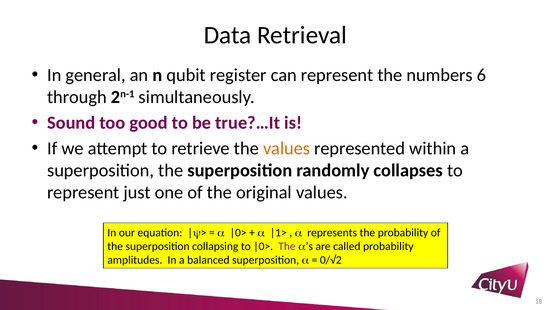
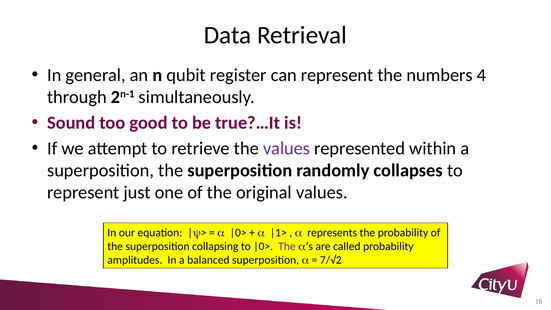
6: 6 -> 4 (481, 75)
values colour: orange -> purple (287, 148)
0/√2: 0/√2 -> 7/√2 (331, 260)
